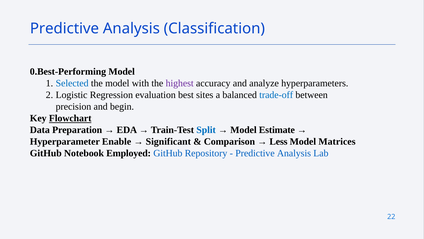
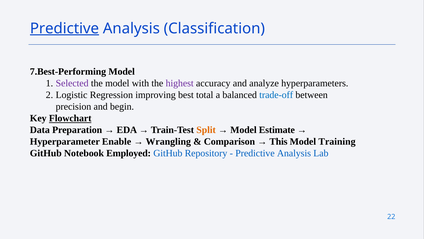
Predictive underline: none -> present (64, 28)
0.Best-Performing: 0.Best-Performing -> 7.Best-Performing (68, 72)
Selected colour: blue -> purple (72, 83)
evaluation: evaluation -> improving (156, 95)
sites: sites -> total (205, 95)
Split colour: blue -> orange (206, 130)
Significant: Significant -> Wrangling (168, 141)
Less: Less -> This (278, 141)
Matrices: Matrices -> Training (337, 141)
